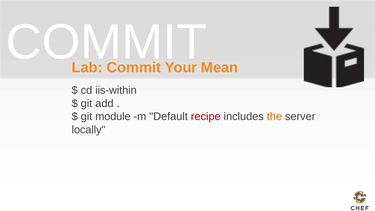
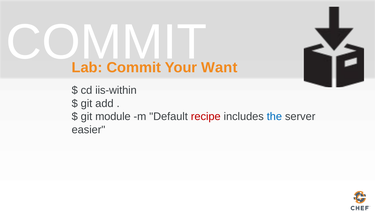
Mean: Mean -> Want (219, 68)
the colour: orange -> blue (274, 117)
locally: locally -> easier (88, 130)
